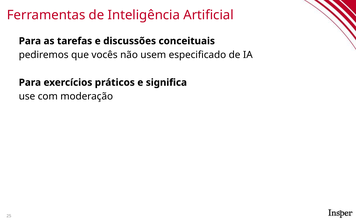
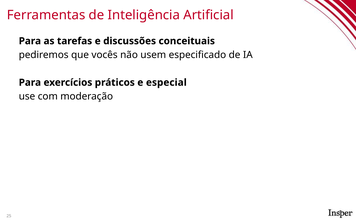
significa: significa -> especial (166, 83)
